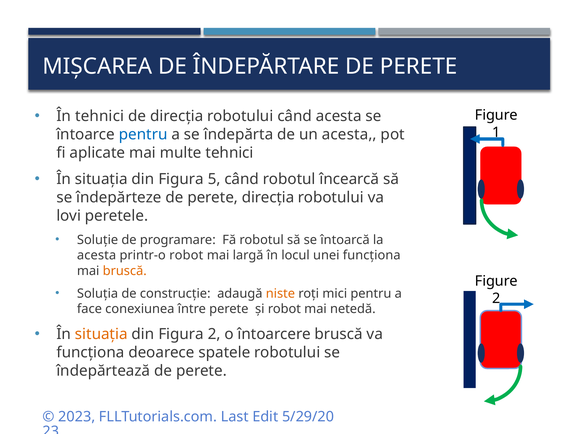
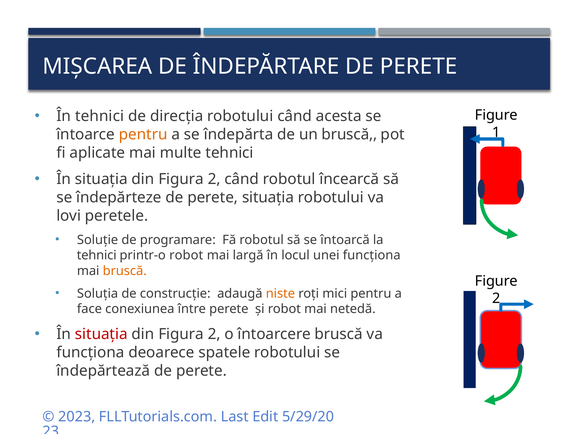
pentru colour: blue -> orange (143, 135)
un acesta: acesta -> bruscă (349, 135)
5: 5 -> 2 (214, 179)
perete direcția: direcția -> situația (268, 198)
acesta: acesta -> tehnici (97, 255)
situația colour: orange -> red (101, 334)
